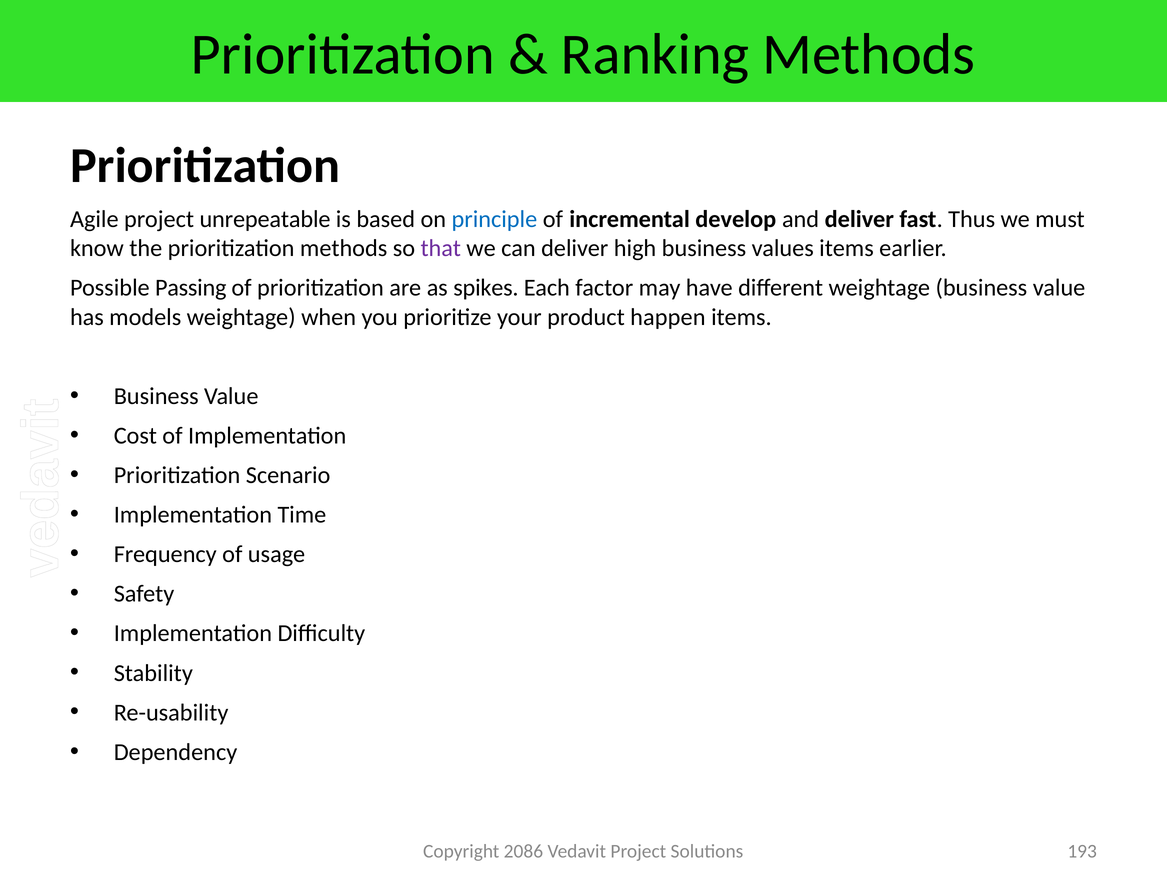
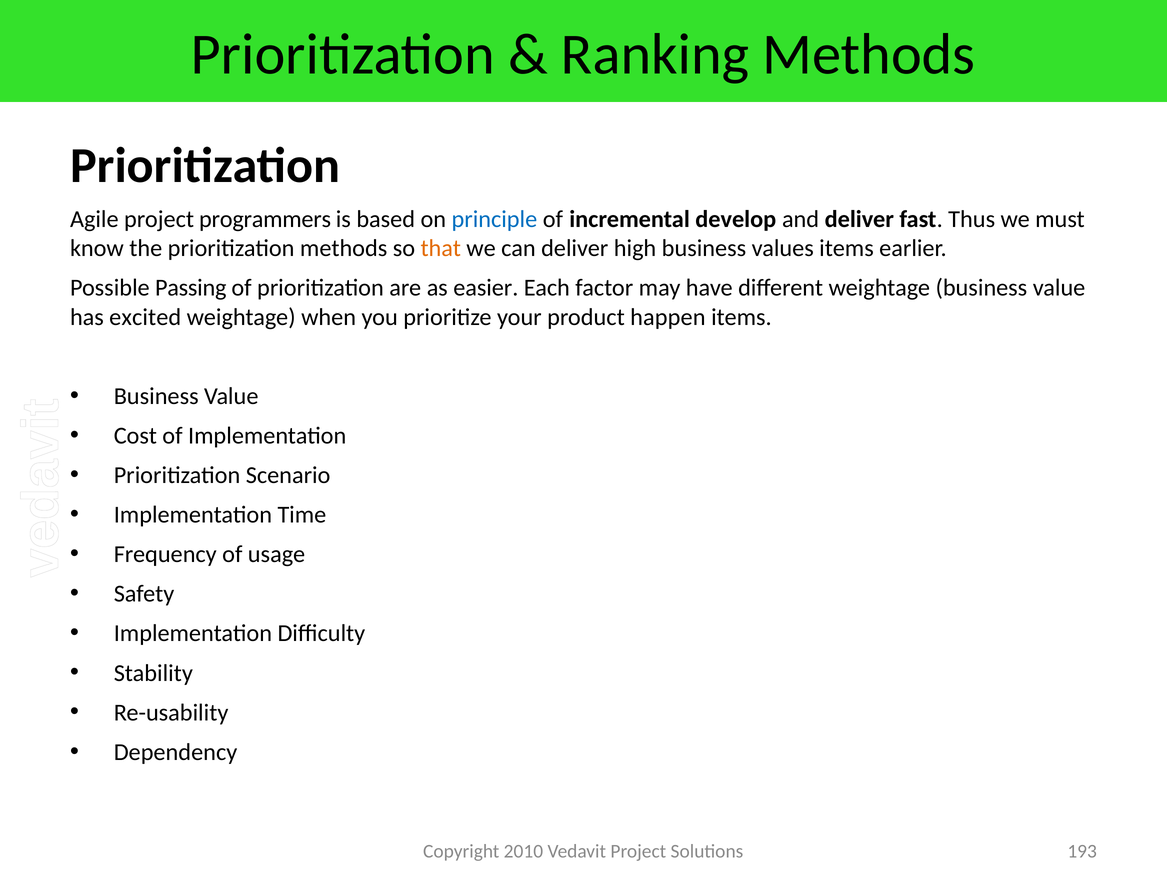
unrepeatable: unrepeatable -> programmers (265, 219)
that colour: purple -> orange (441, 248)
spikes: spikes -> easier (486, 288)
models: models -> excited (145, 317)
2086: 2086 -> 2010 (523, 852)
